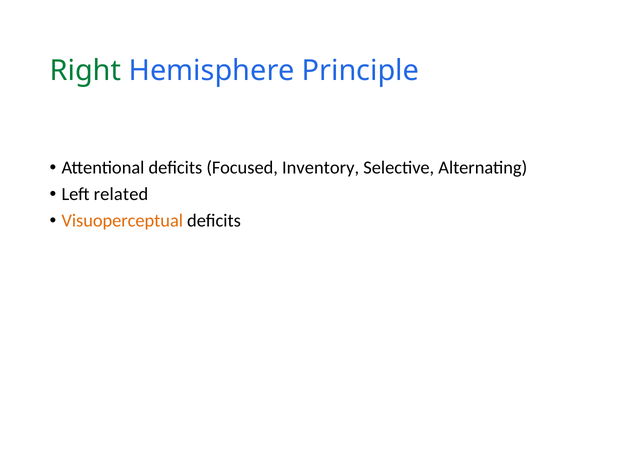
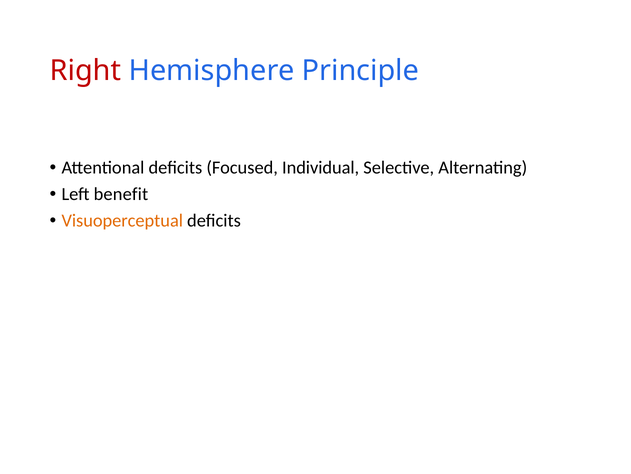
Right colour: green -> red (85, 71)
Inventory: Inventory -> Individual (321, 168)
related: related -> benefit (121, 194)
